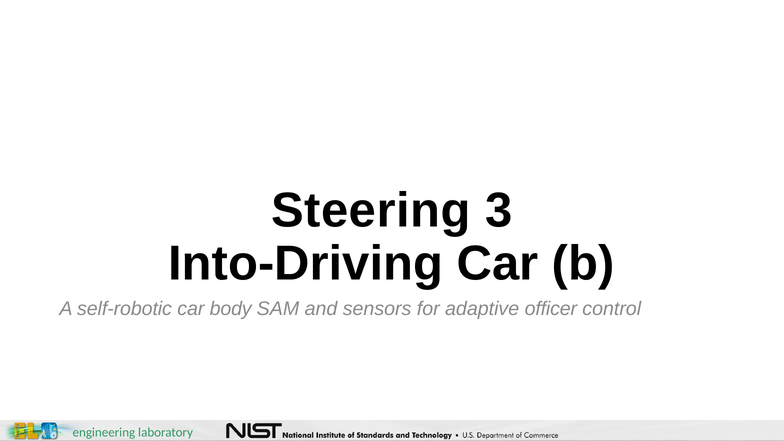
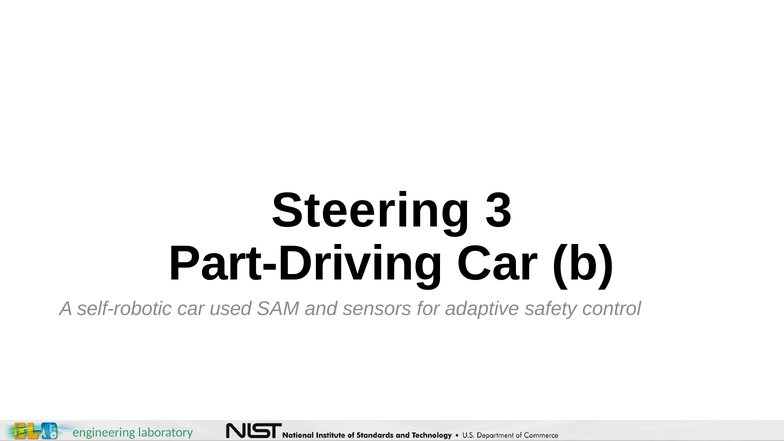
Into-Driving: Into-Driving -> Part-Driving (306, 264)
body: body -> used (231, 309)
officer: officer -> safety (551, 309)
